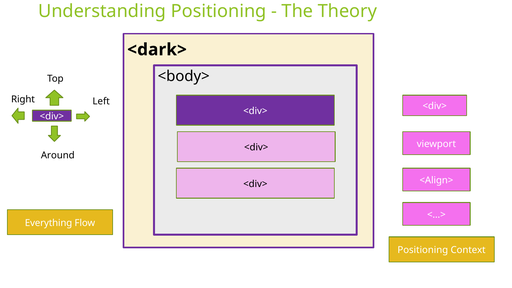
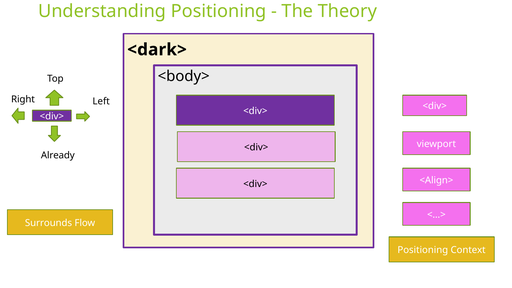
Around: Around -> Already (58, 155)
Everything: Everything -> Surrounds (48, 223)
